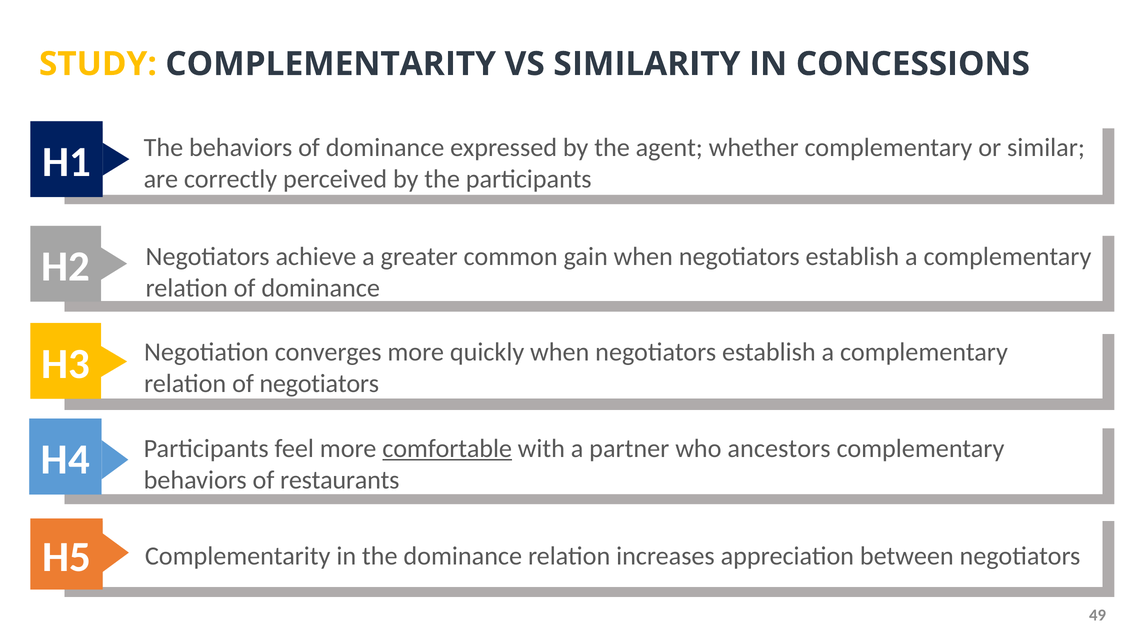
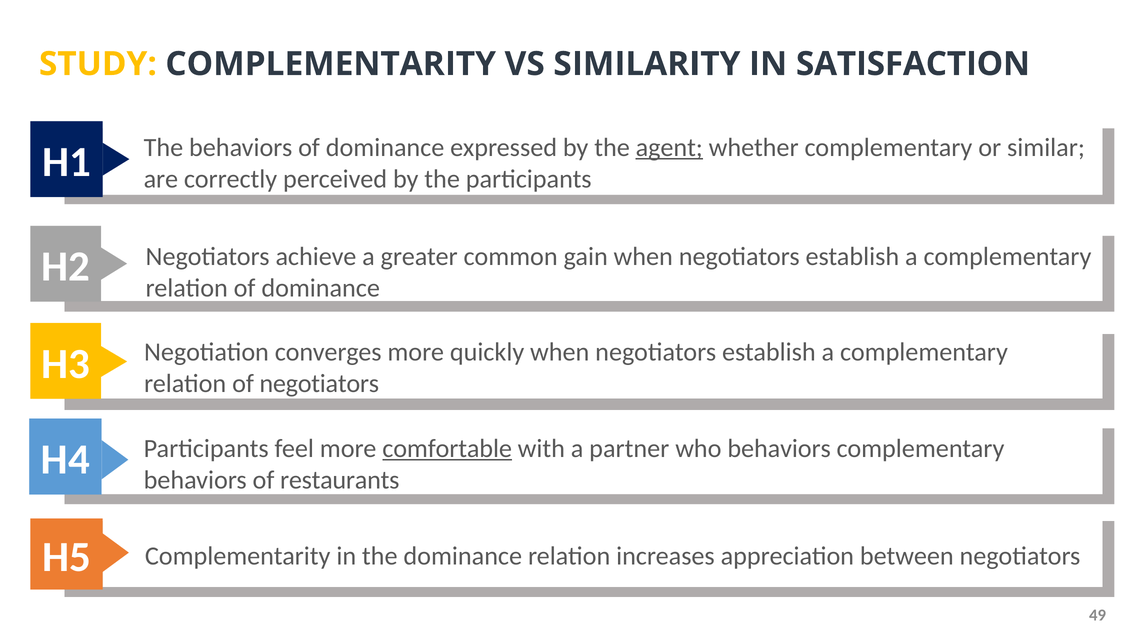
CONCESSIONS: CONCESSIONS -> SATISFACTION (913, 64)
agent underline: none -> present (669, 148)
who ancestors: ancestors -> behaviors (779, 449)
